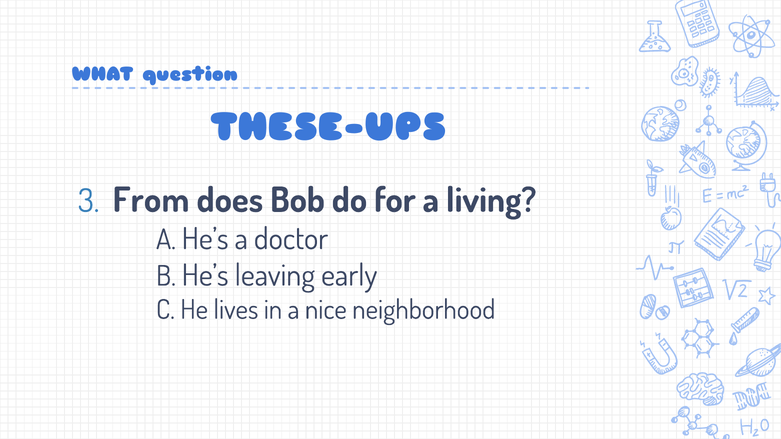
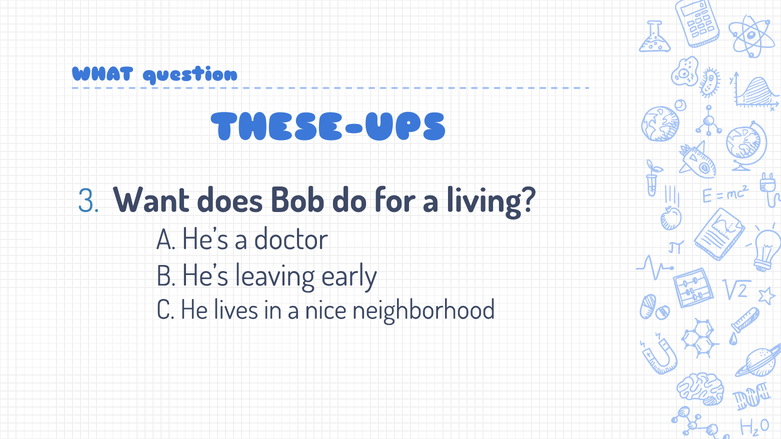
From: From -> Want (151, 201)
